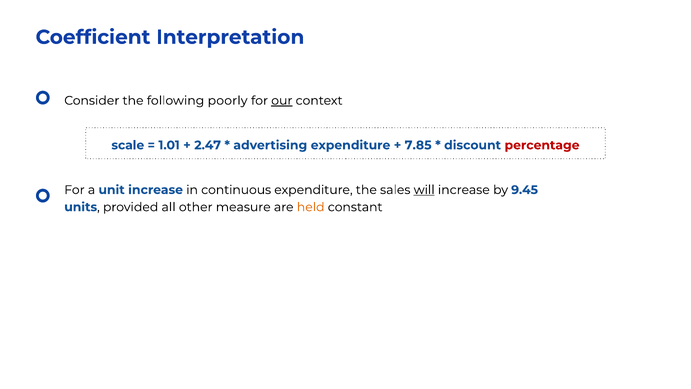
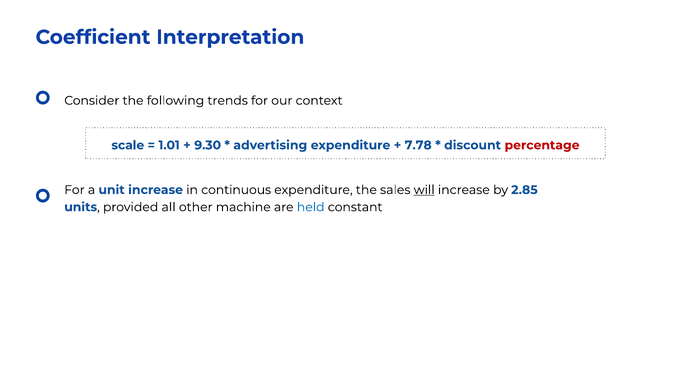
poorly: poorly -> trends (228, 101)
our underline: present -> none (282, 101)
2.47: 2.47 -> 9.30 (208, 145)
7.85: 7.85 -> 7.78 (418, 145)
9.45: 9.45 -> 2.85 (524, 190)
measure: measure -> machine (243, 207)
held colour: orange -> blue (311, 207)
